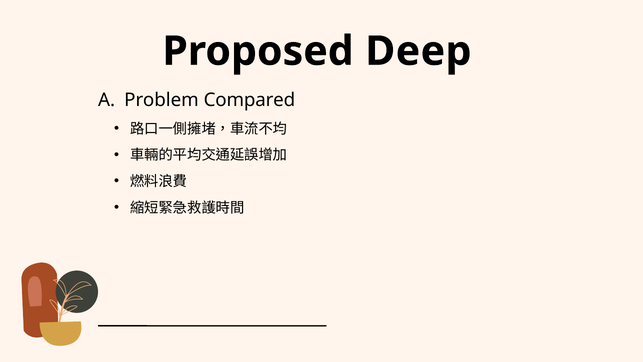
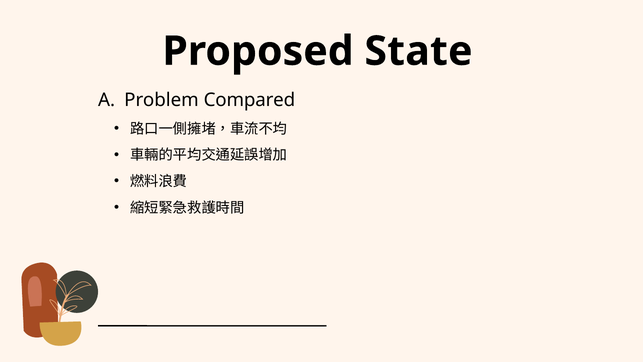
Deep: Deep -> State (418, 51)
